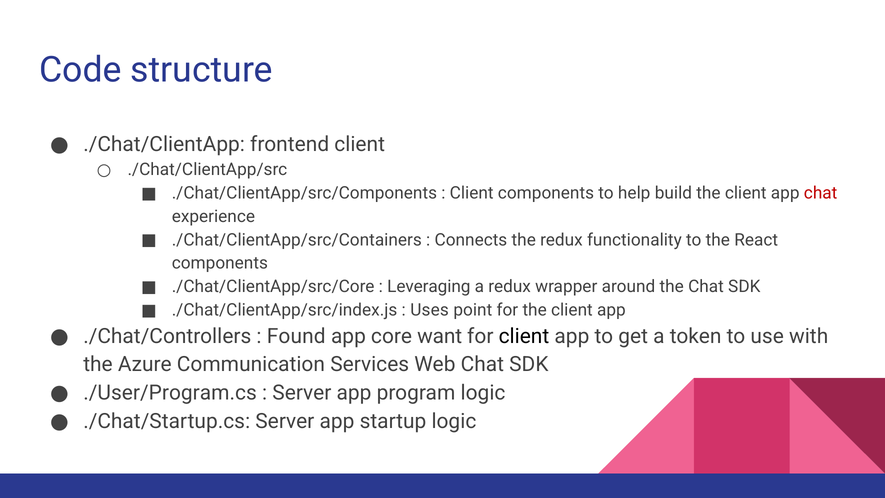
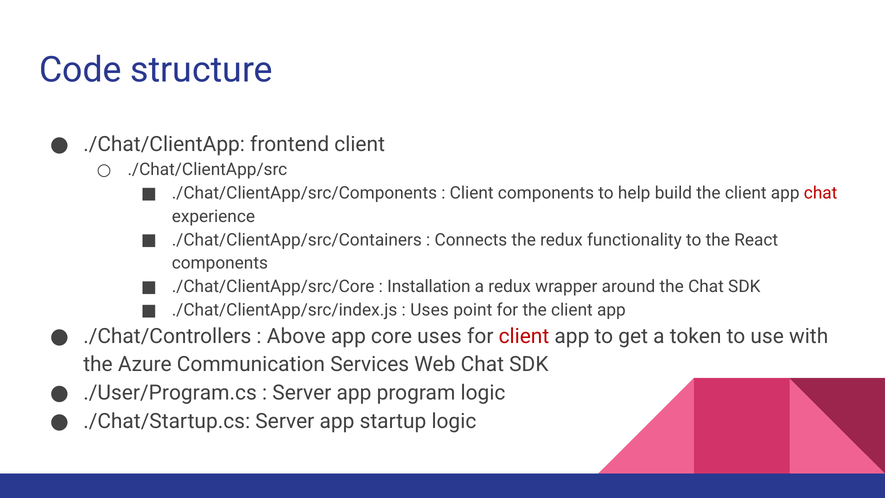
Leveraging: Leveraging -> Installation (429, 287)
Found: Found -> Above (296, 336)
core want: want -> uses (439, 336)
client colour: black -> red (524, 336)
